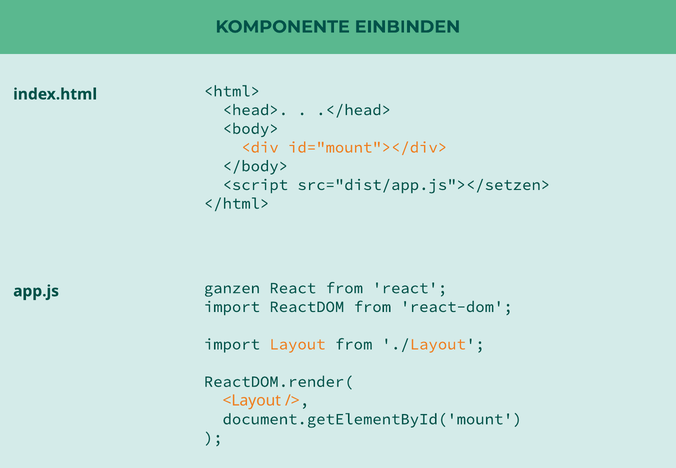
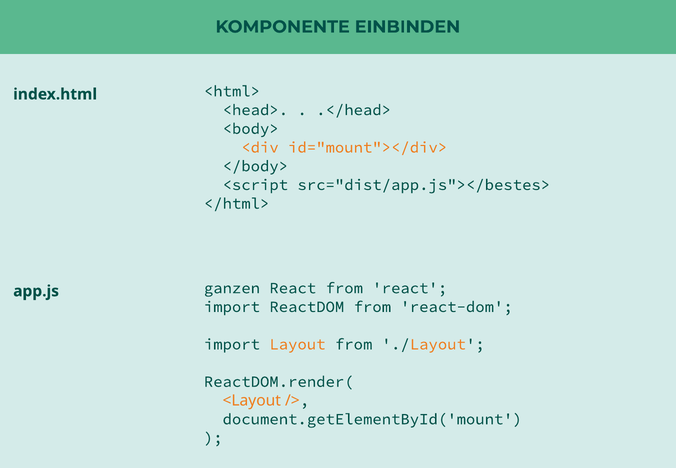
src="dist/app.js"></setzen>: src="dist/app.js"></setzen> -> src="dist/app.js"></bestes> (424, 185)
